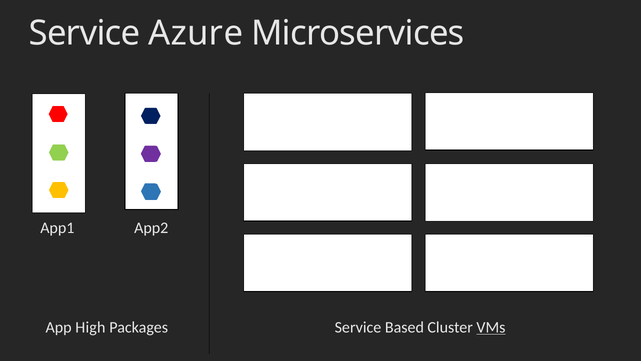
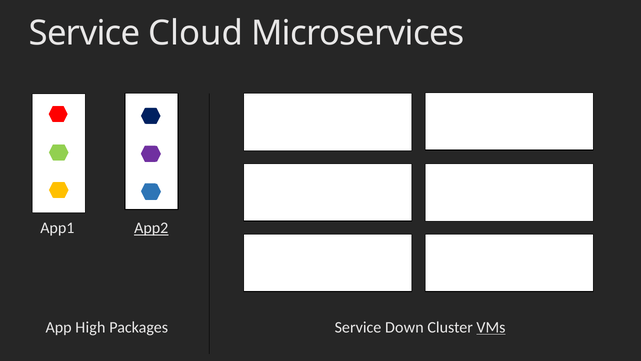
Azure: Azure -> Cloud (196, 33)
App2 underline: none -> present (151, 228)
Based: Based -> Down (404, 327)
